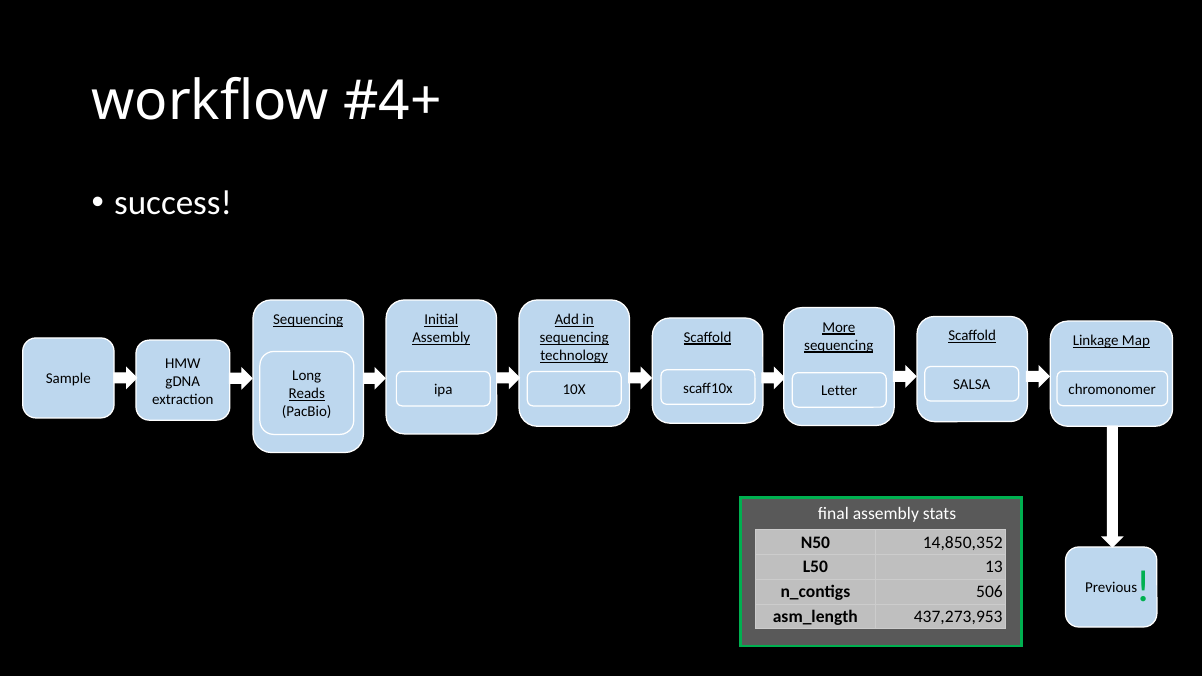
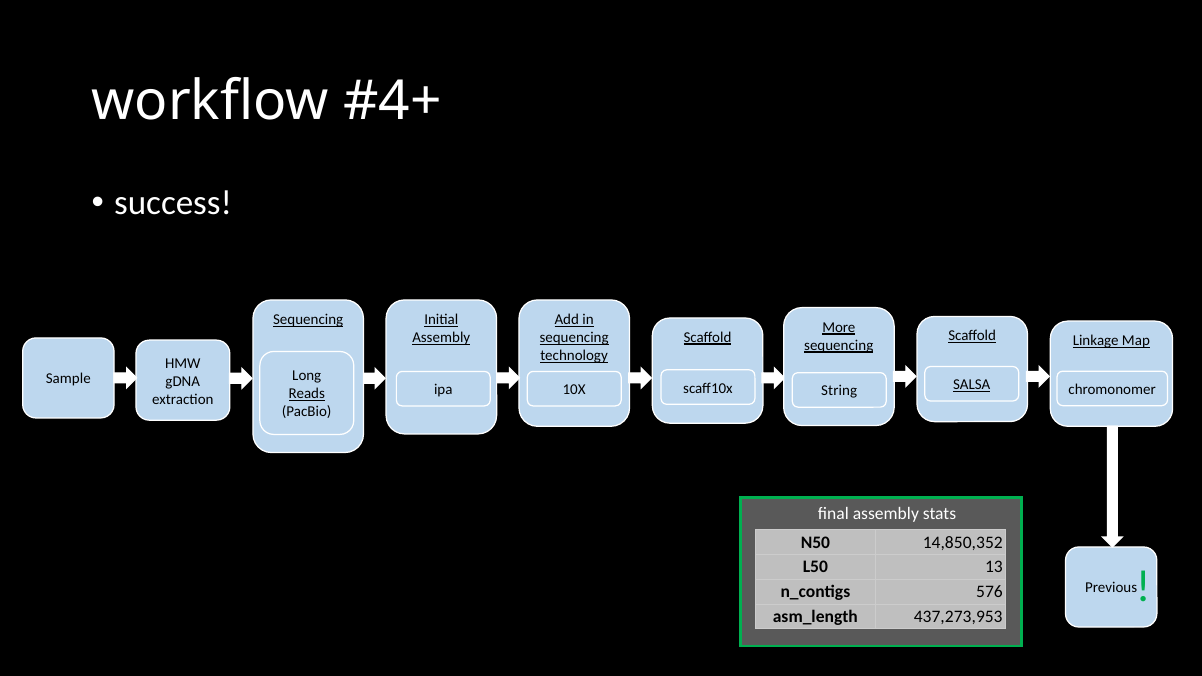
SALSA underline: none -> present (972, 385)
Letter: Letter -> String (839, 391)
506: 506 -> 576 (990, 592)
